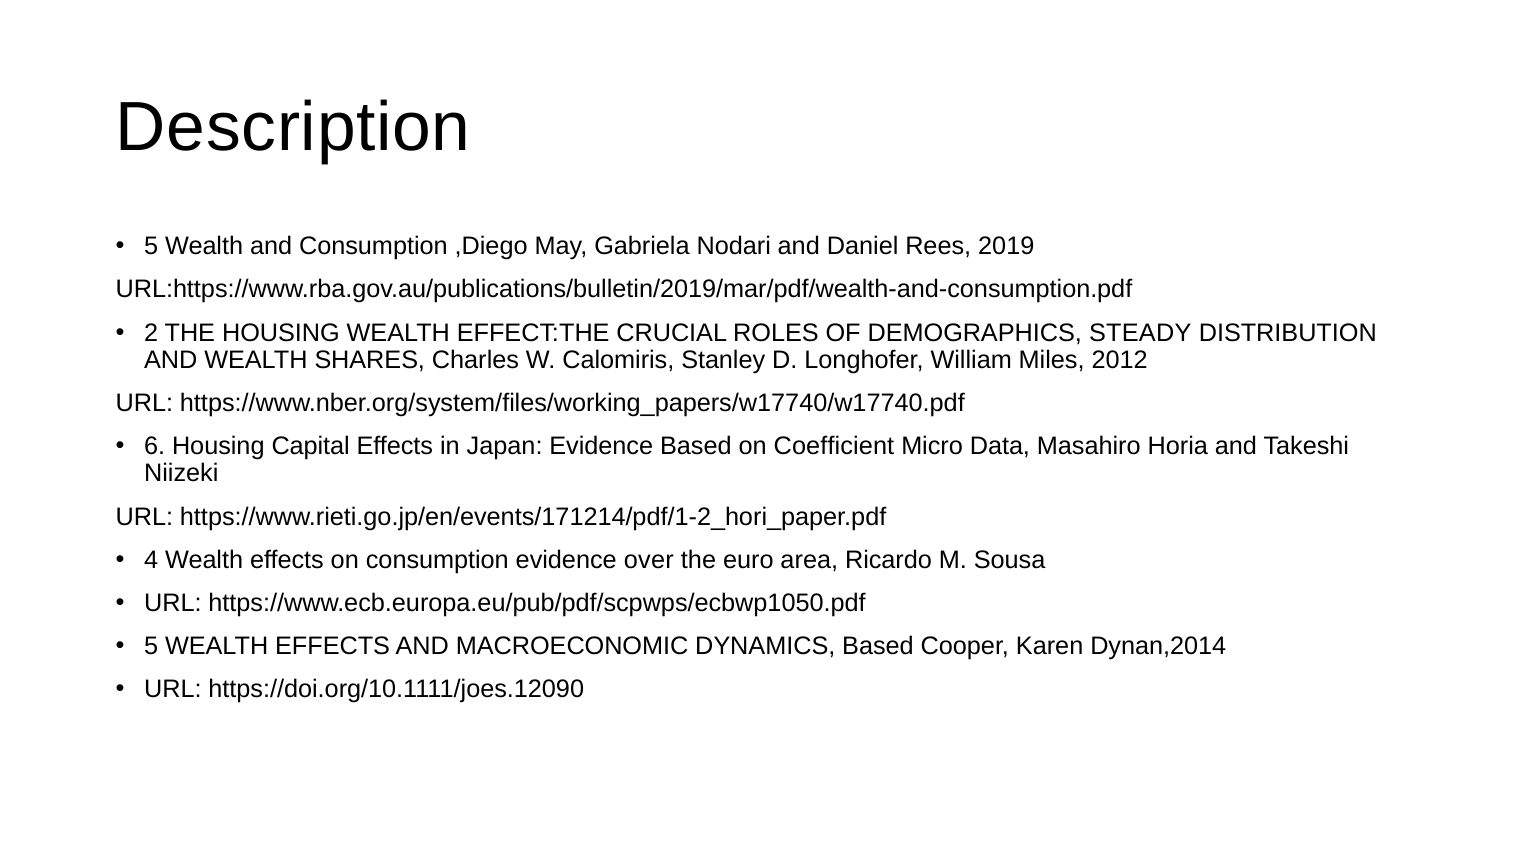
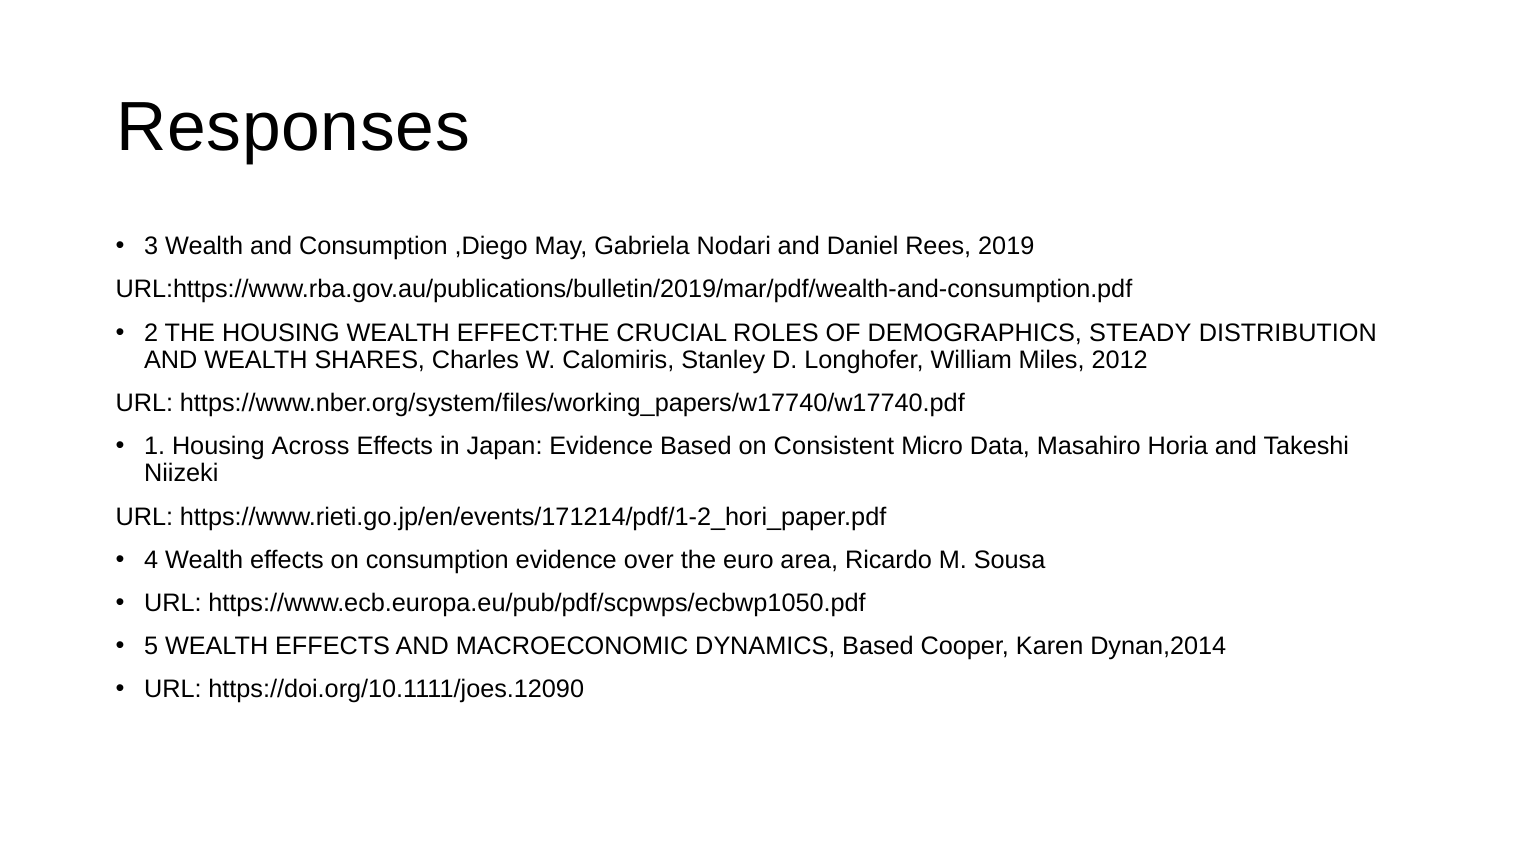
Description: Description -> Responses (293, 128)
5: 5 -> 3 (151, 246)
6: 6 -> 1 (155, 446)
Capital: Capital -> Across (311, 446)
Coefficient: Coefficient -> Consistent (834, 446)
